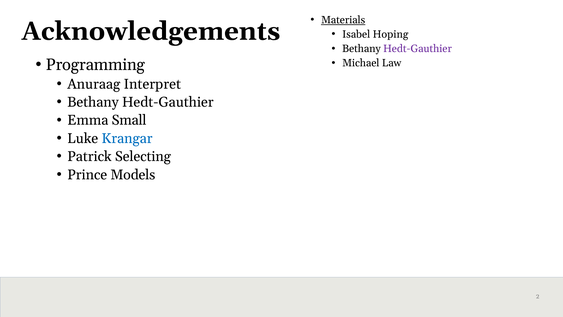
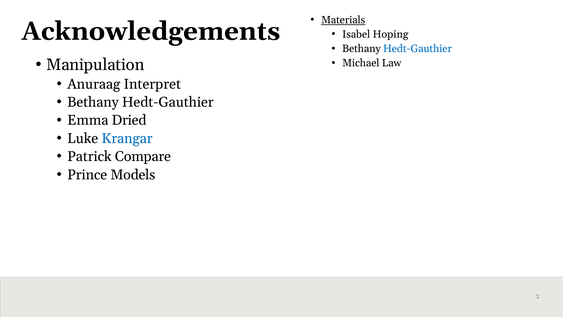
Hedt-Gauthier colour: purple -> blue (418, 49)
Programming: Programming -> Manipulation (95, 65)
Small: Small -> Dried (129, 120)
Selecting: Selecting -> Compare (143, 156)
